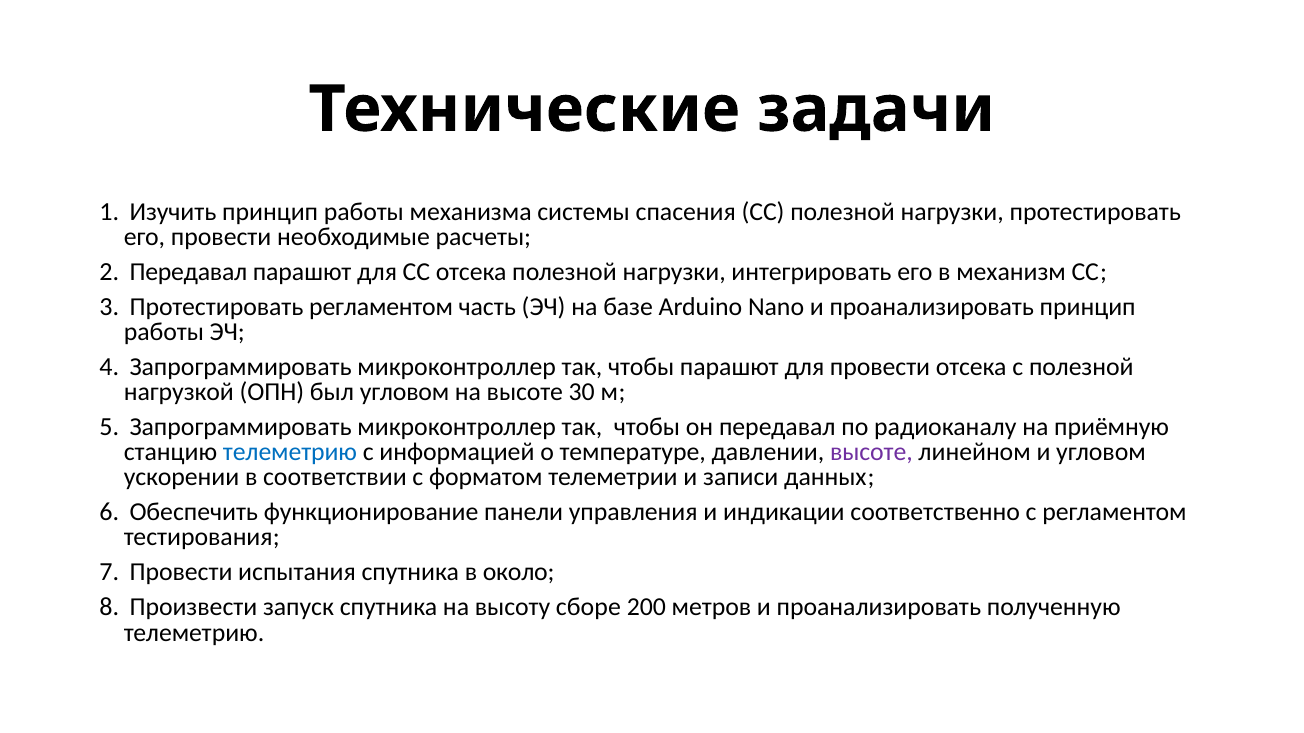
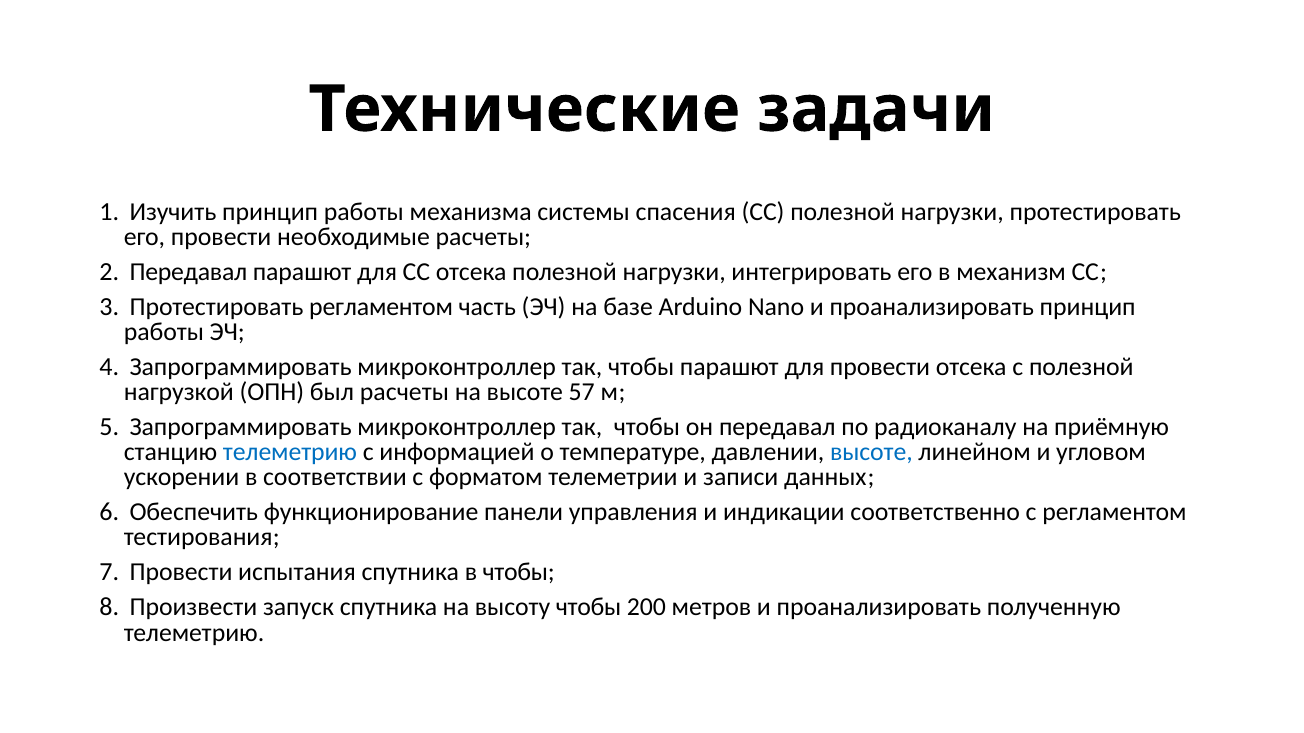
был угловом: угловом -> расчеты (404, 392)
30: 30 -> 57 (582, 392)
высоте colour: purple -> blue (871, 452)
в около: около -> чтобы (519, 573)
высоту сборе: сборе -> чтобы (589, 608)
